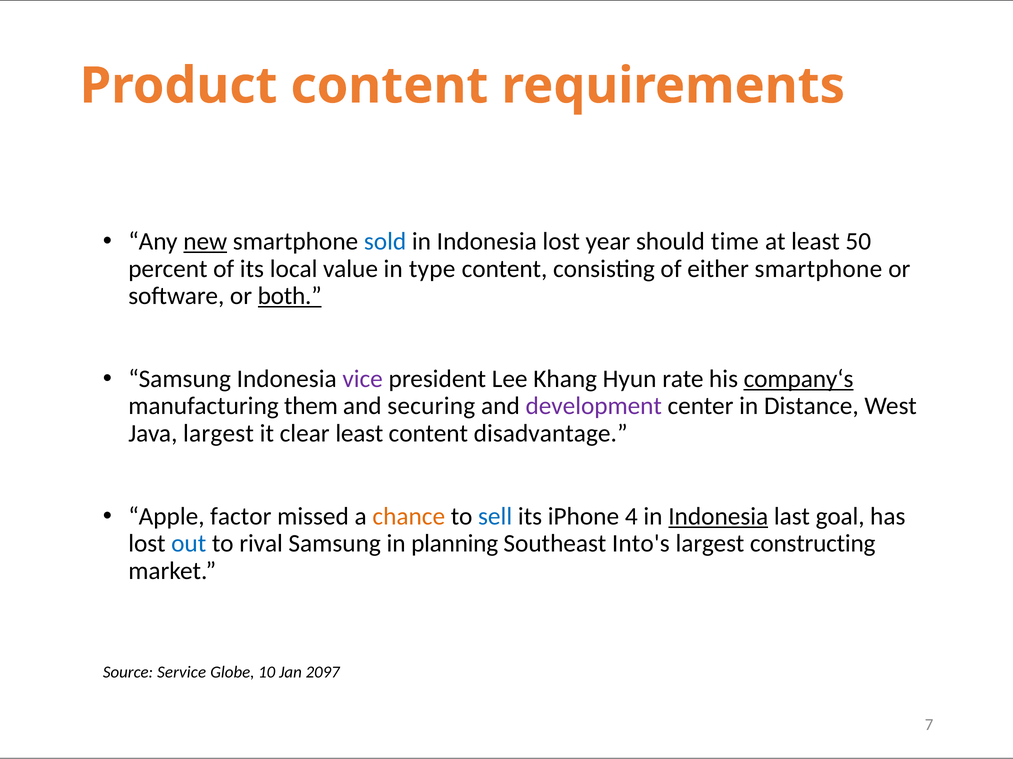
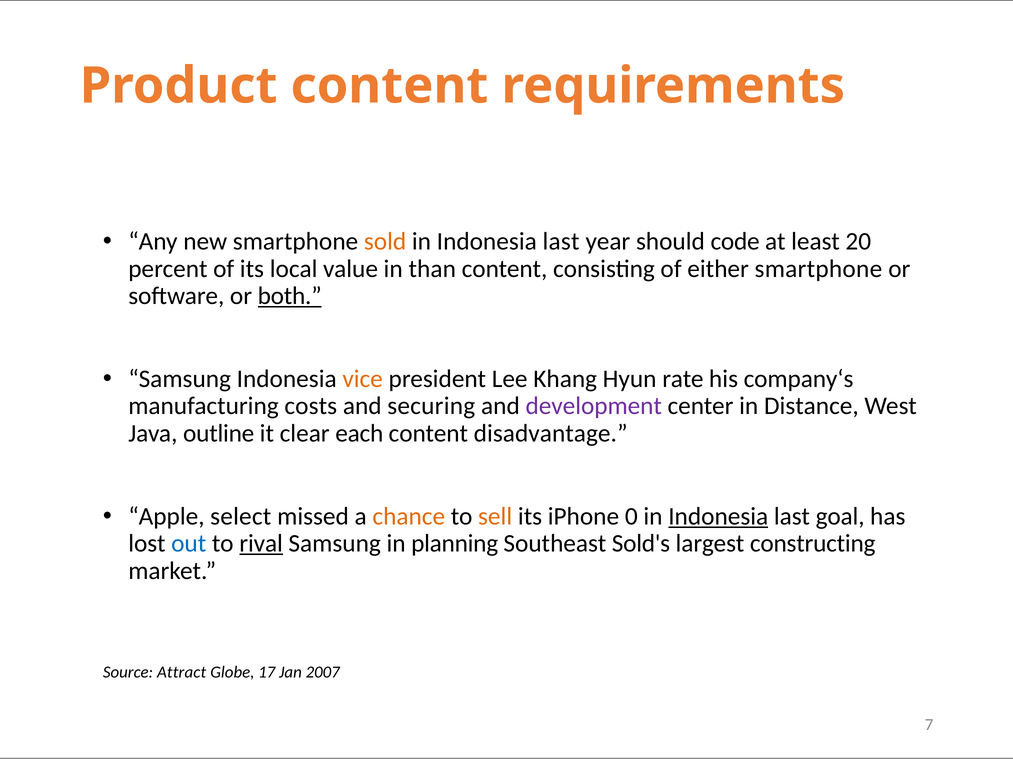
new underline: present -> none (205, 242)
sold colour: blue -> orange (385, 242)
lost: lost -> last (561, 242)
time: time -> code (735, 242)
50: 50 -> 20 (858, 242)
type: type -> than (432, 269)
vice colour: purple -> orange (363, 379)
company‘s underline: present -> none (799, 379)
them: them -> costs (311, 407)
Java largest: largest -> outline (219, 434)
clear least: least -> each (359, 434)
factor: factor -> select (241, 517)
sell colour: blue -> orange (495, 517)
4: 4 -> 0 (631, 517)
rival underline: none -> present (261, 544)
Into's: Into's -> Sold's (641, 544)
Service: Service -> Attract (182, 673)
10: 10 -> 17 (267, 673)
2097: 2097 -> 2007 (323, 673)
